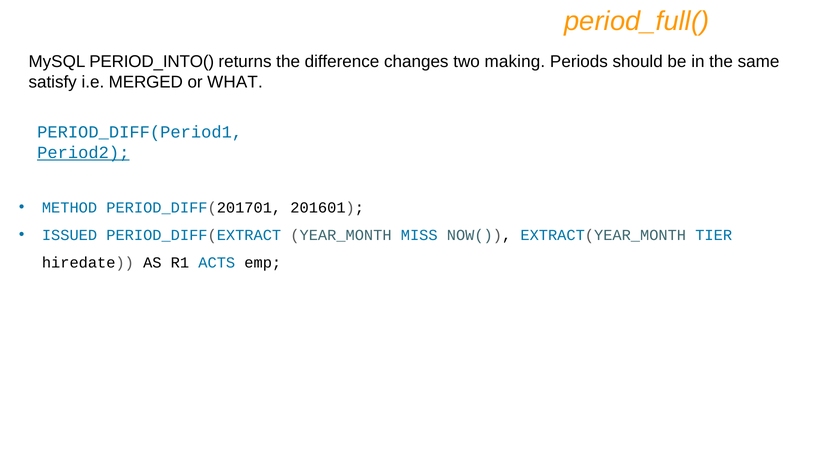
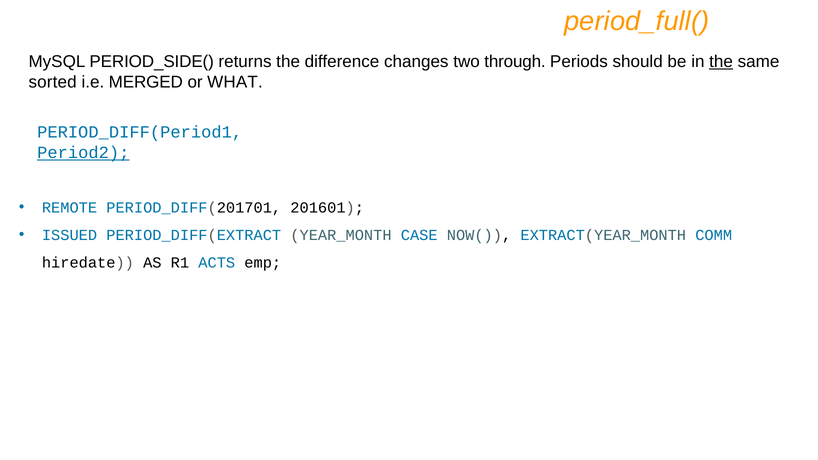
PERIOD_INTO(: PERIOD_INTO( -> PERIOD_SIDE( (152, 62)
making: making -> through (515, 62)
the underline: none -> present (721, 62)
satisfy: satisfy -> sorted (53, 82)
METHOD: METHOD -> REMOTE (70, 208)
MISS: MISS -> CASE (419, 235)
TIER: TIER -> COMM (714, 235)
